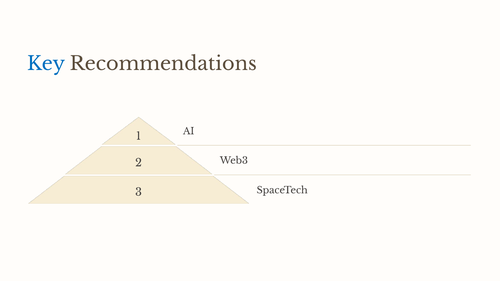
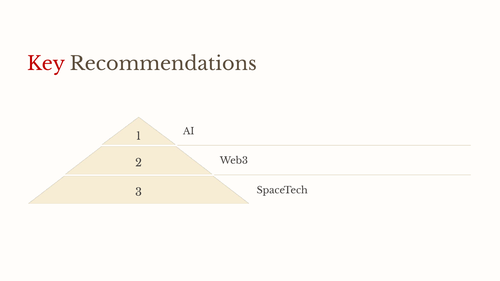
Key colour: blue -> red (46, 64)
